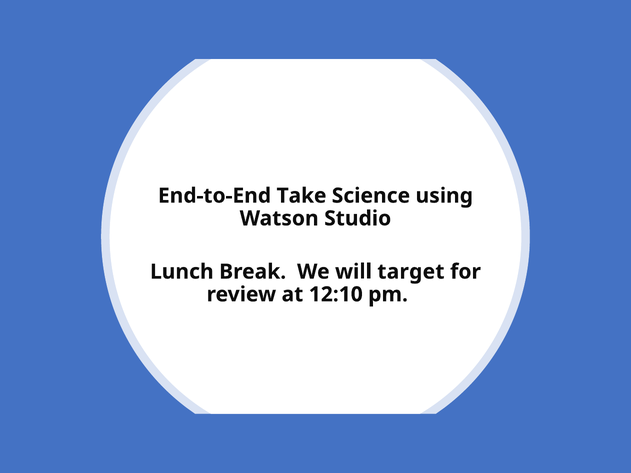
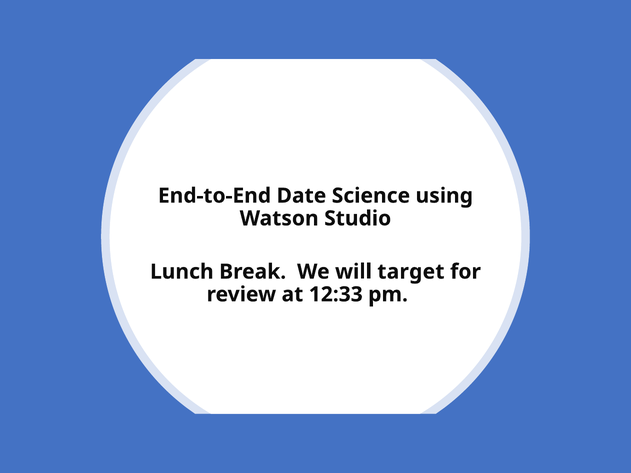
Take: Take -> Date (301, 196)
12:10: 12:10 -> 12:33 (336, 295)
